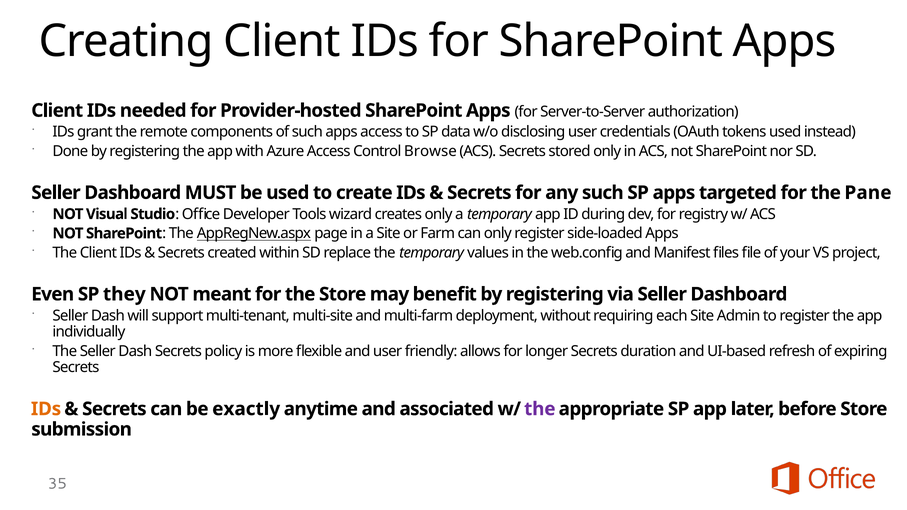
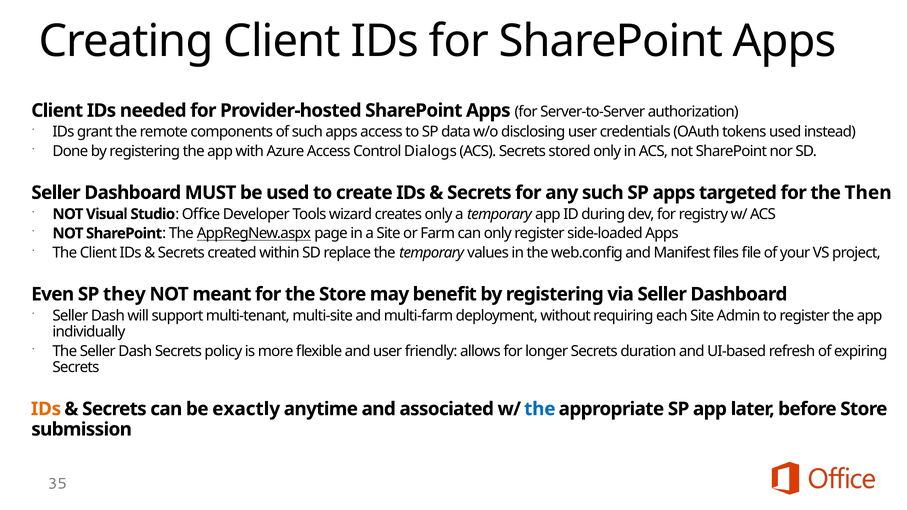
Browse: Browse -> Dialogs (430, 151)
Pane: Pane -> Then (868, 193)
the colour: purple -> blue (540, 409)
